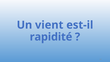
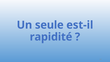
vient: vient -> seule (49, 25)
